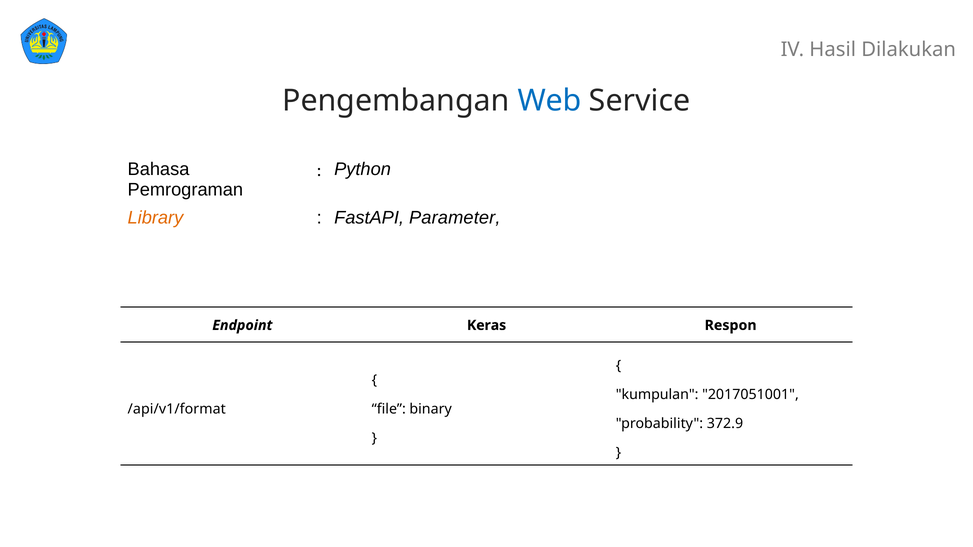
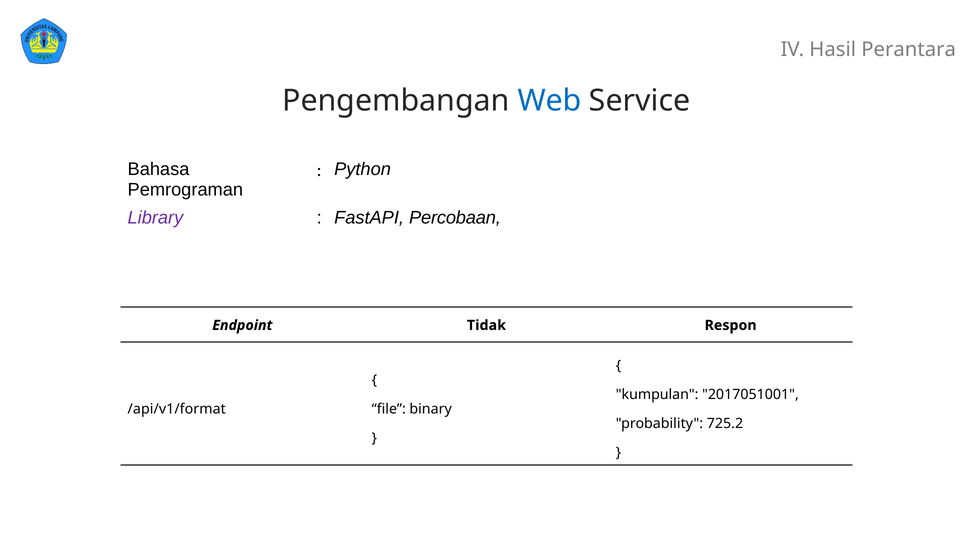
Dilakukan: Dilakukan -> Perantara (909, 50)
Library colour: orange -> purple (155, 218)
Parameter: Parameter -> Percobaan (455, 218)
Keras: Keras -> Tidak (486, 325)
372.9: 372.9 -> 725.2 (725, 424)
